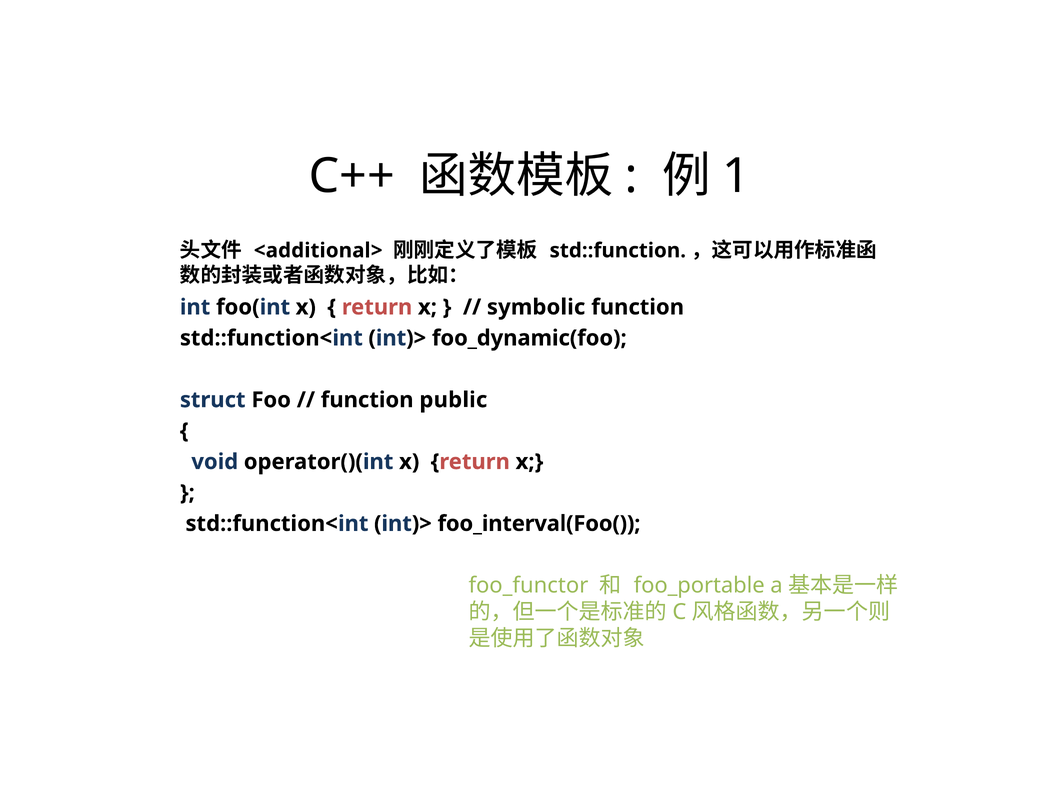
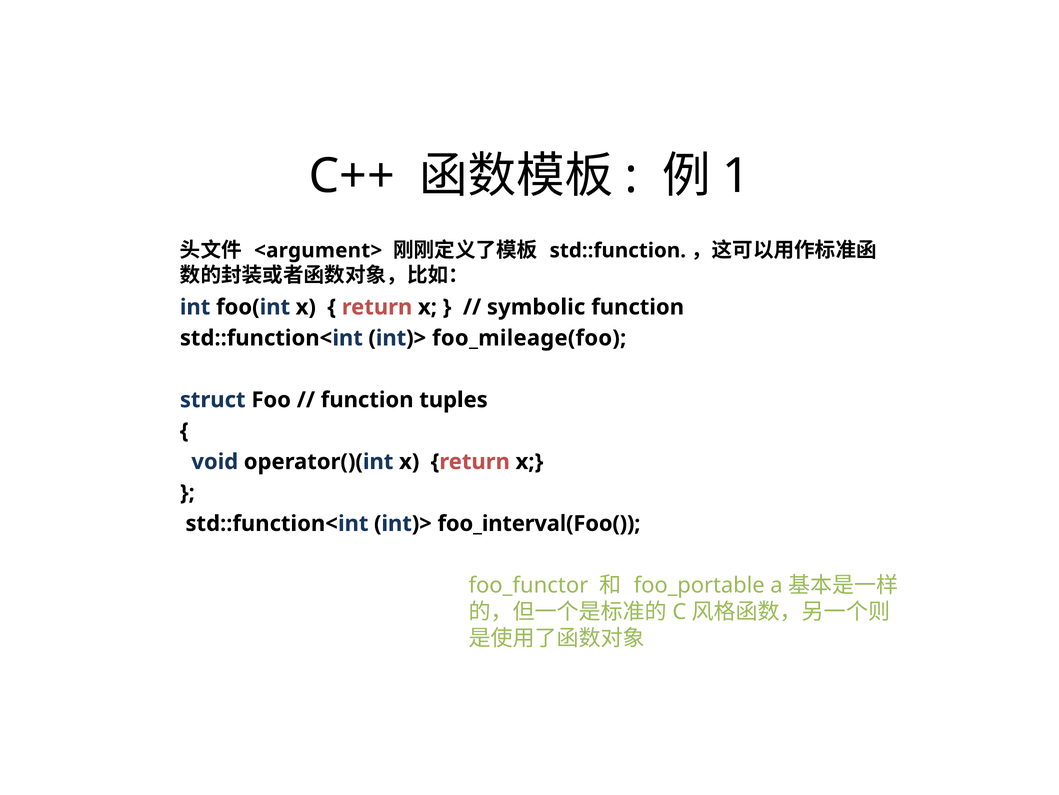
<additional>: <additional> -> <argument> (318, 250)
foo_dynamic(foo: foo_dynamic(foo -> foo_mileage(foo (529, 338)
public: public -> tuples (454, 400)
